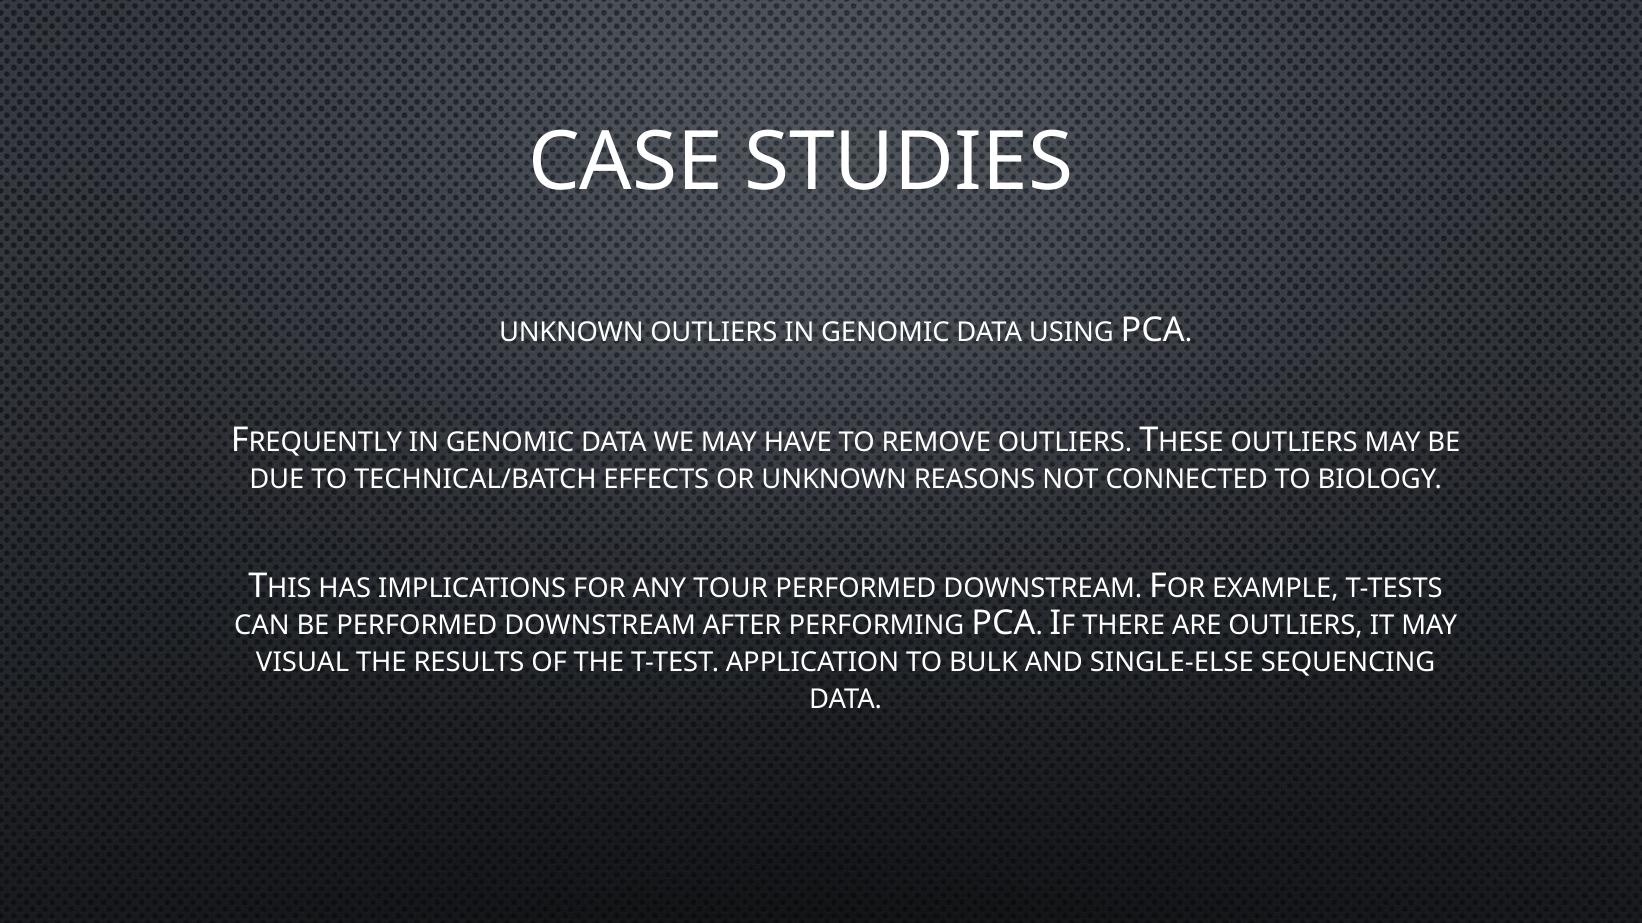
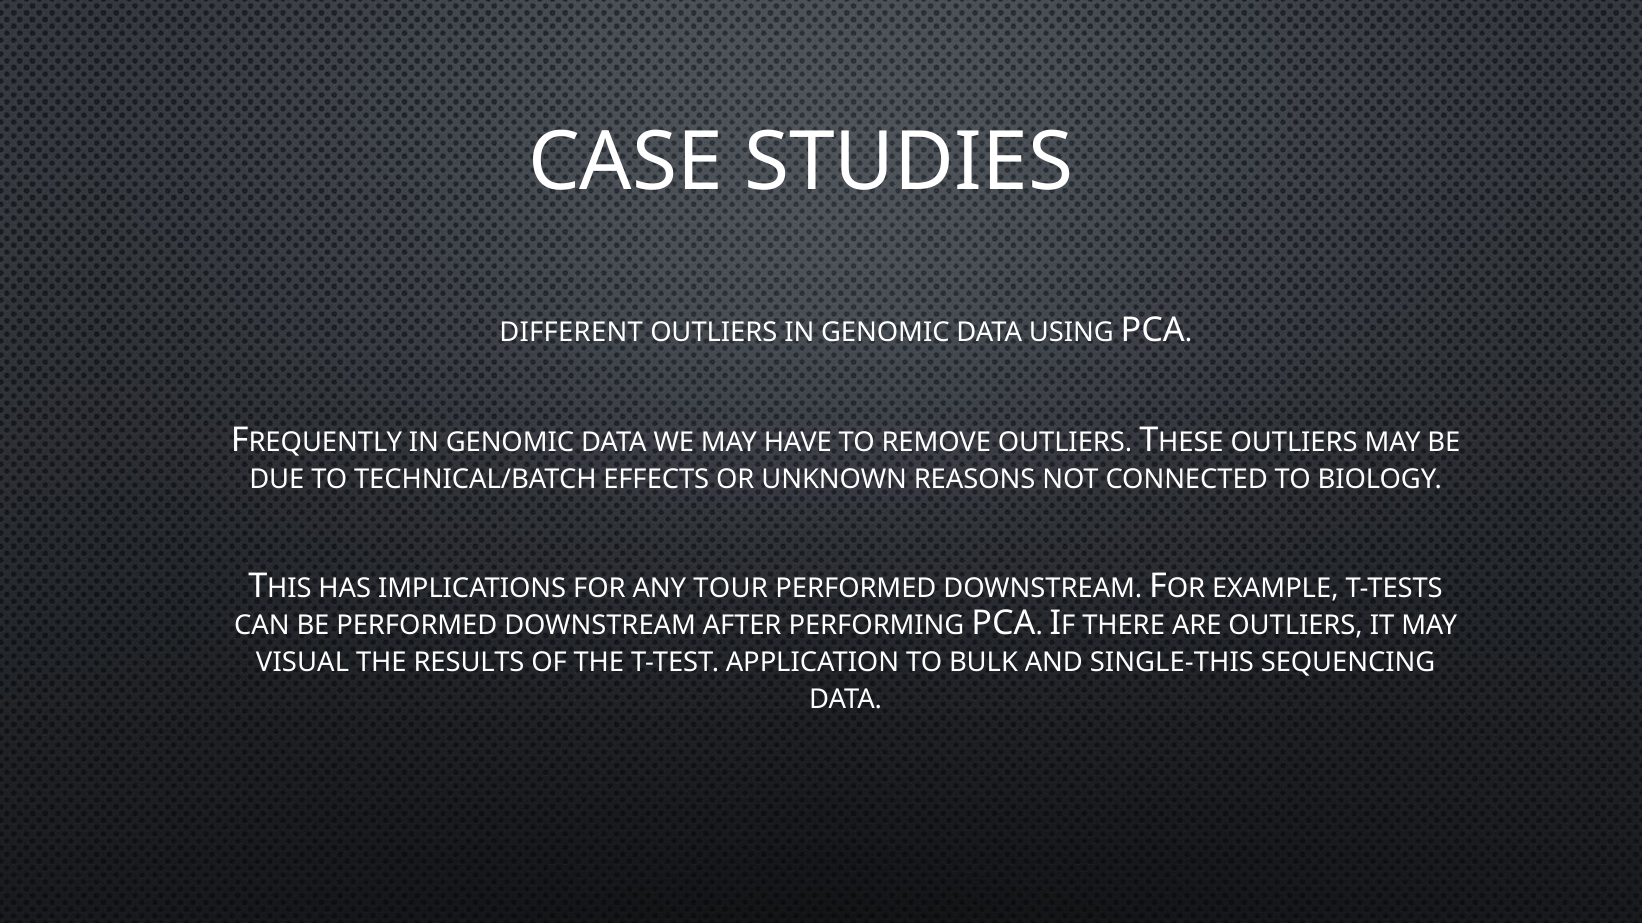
UNKNOWN: UNKNOWN -> DIFFERENT (571, 333)
SINGLE-ELSE: SINGLE-ELSE -> SINGLE-THIS (1172, 663)
